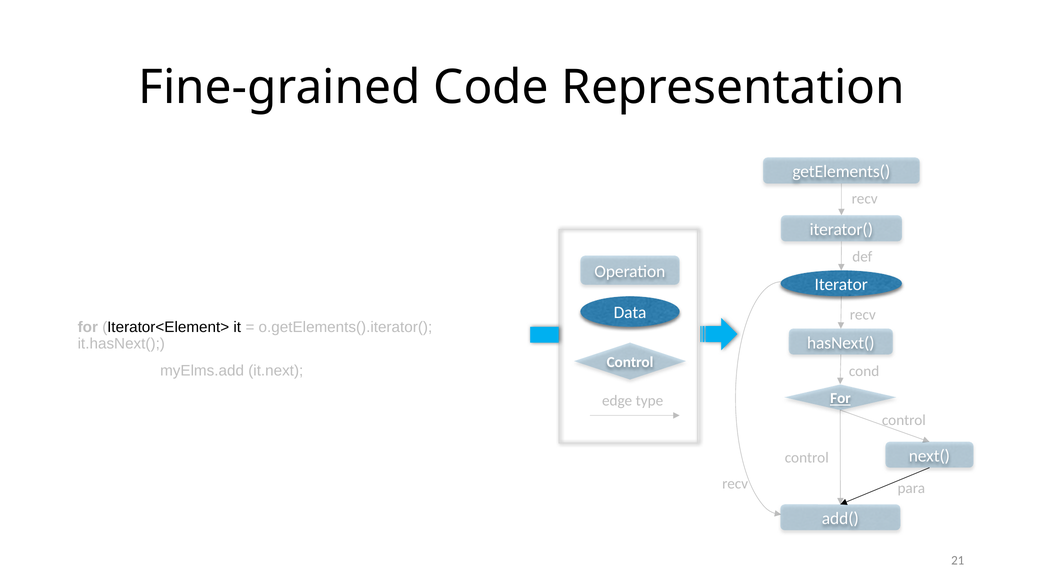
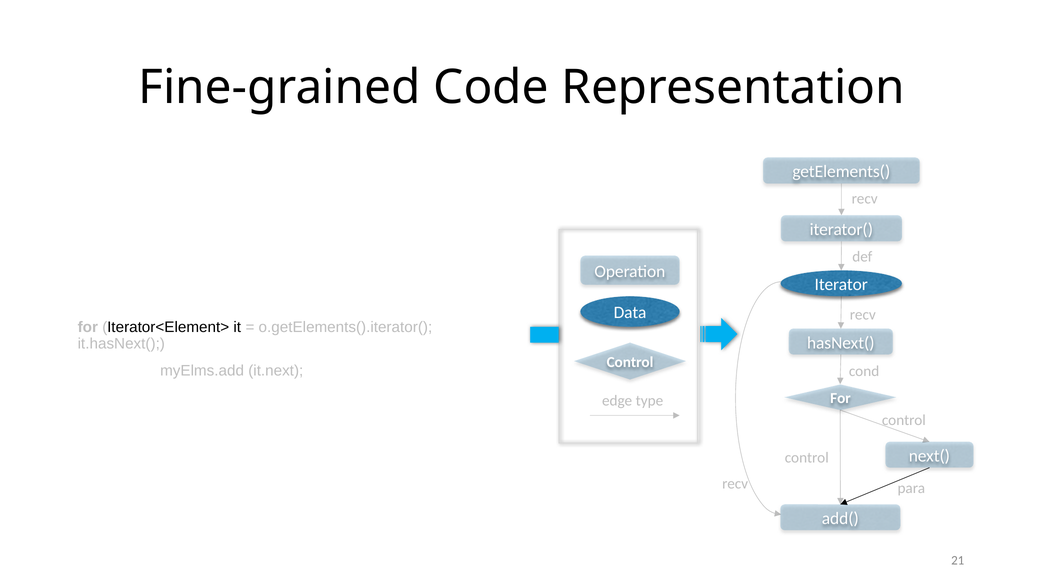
For underline: present -> none (840, 399)
